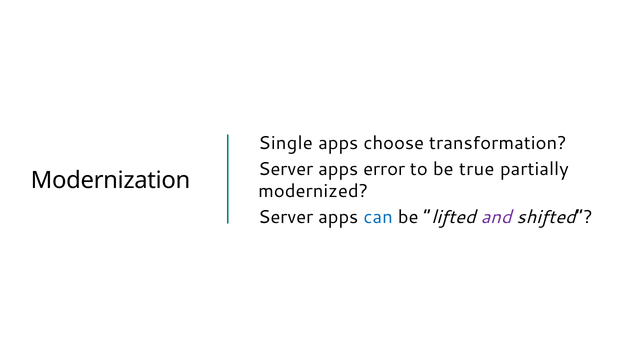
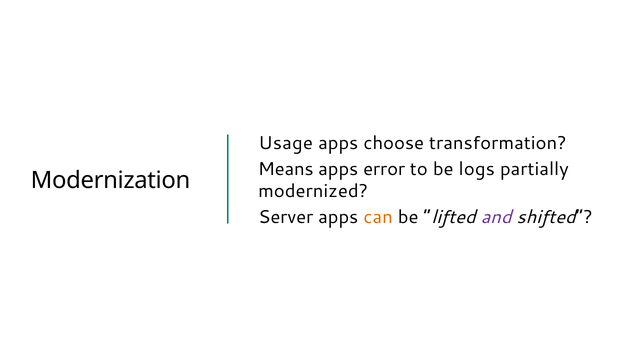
Single: Single -> Usage (286, 143)
Server: Server -> Means (286, 169)
true: true -> logs (477, 169)
can colour: blue -> orange (378, 218)
